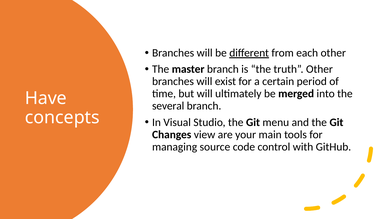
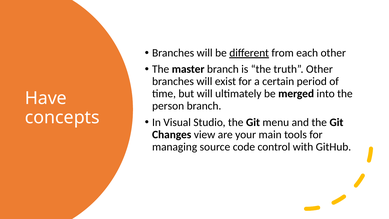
several: several -> person (168, 106)
